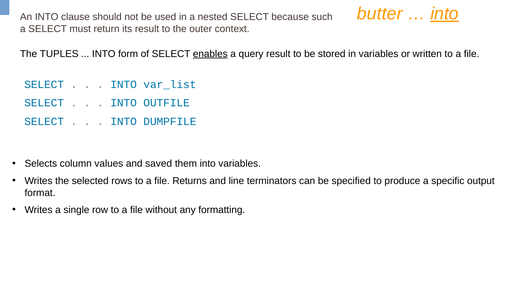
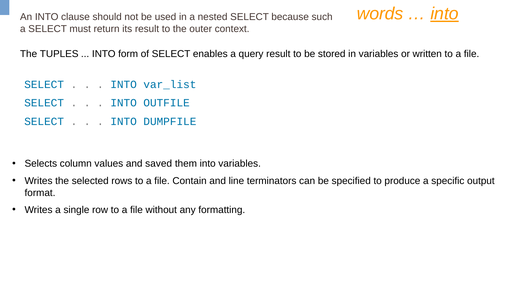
butter: butter -> words (380, 14)
enables underline: present -> none (210, 54)
Returns: Returns -> Contain (190, 181)
